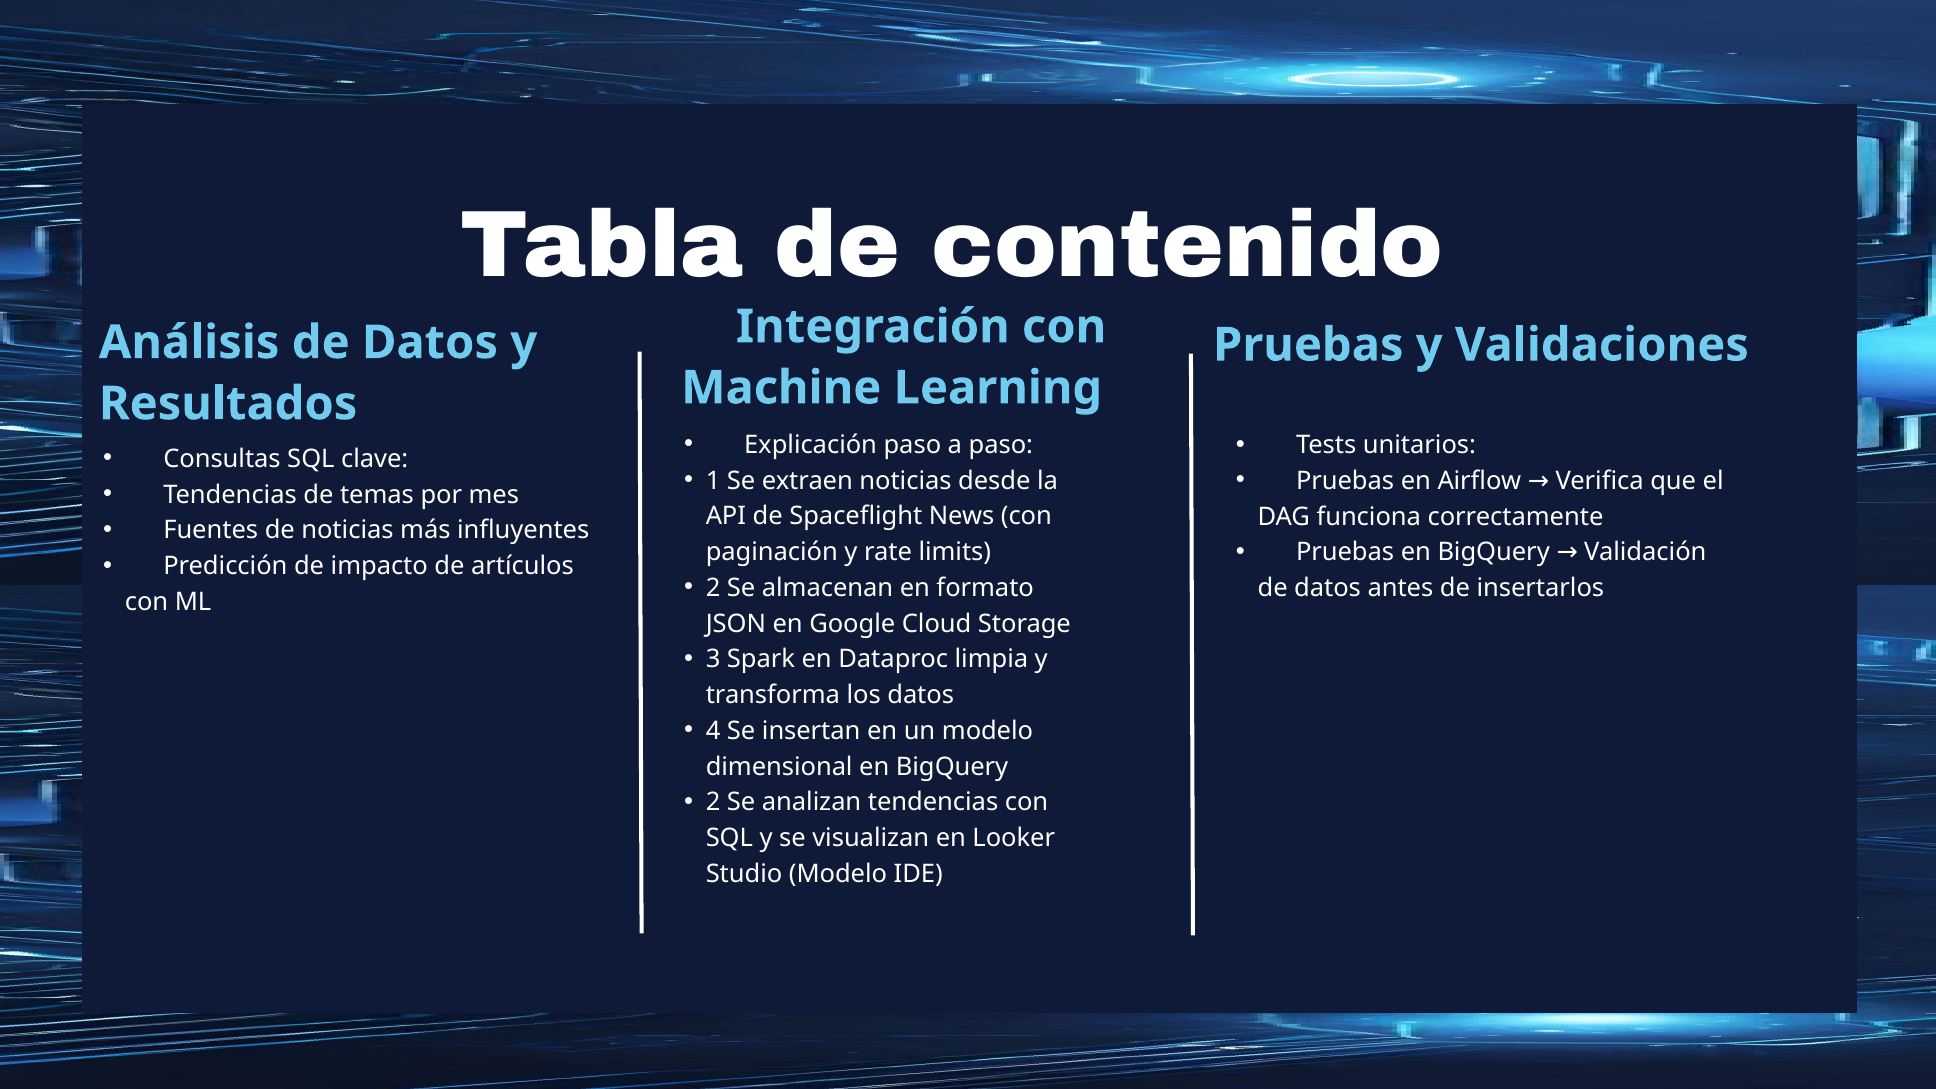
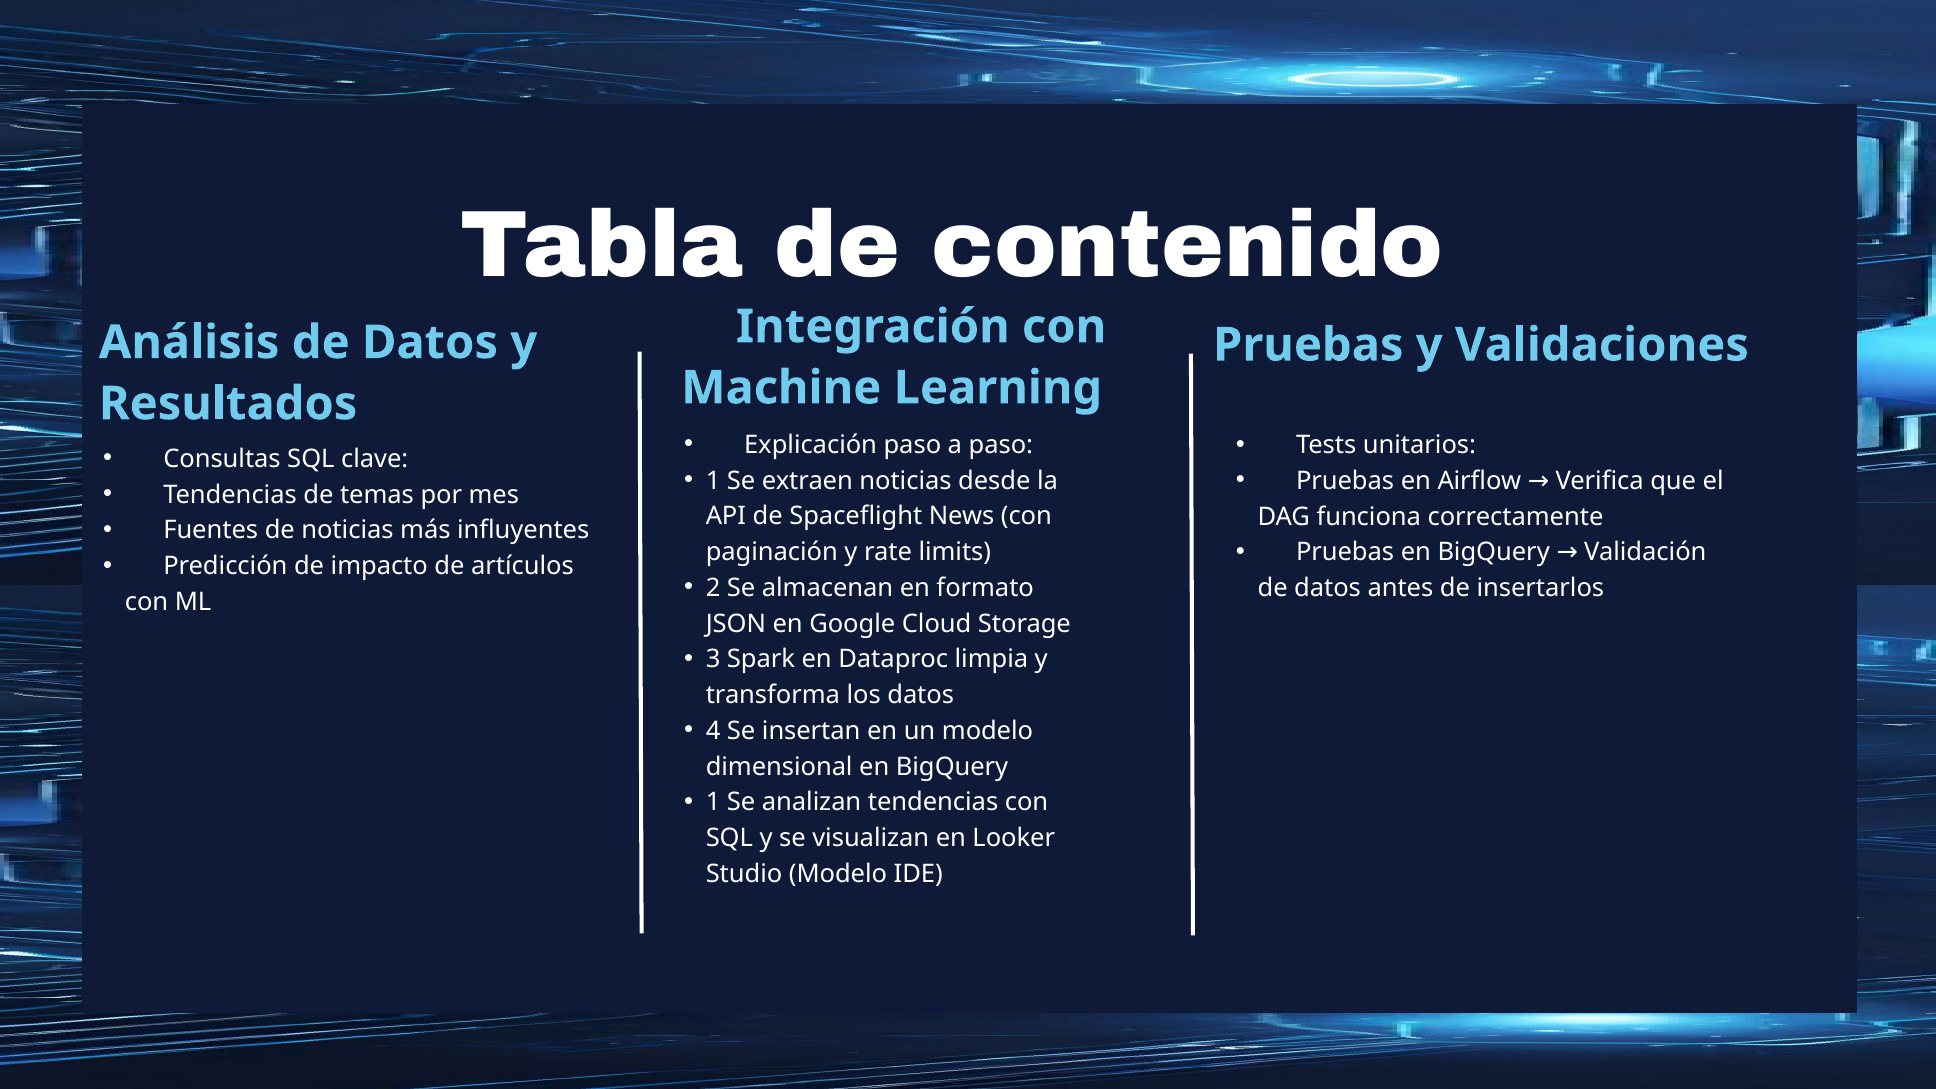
2: 2 -> 1 (713, 802)
